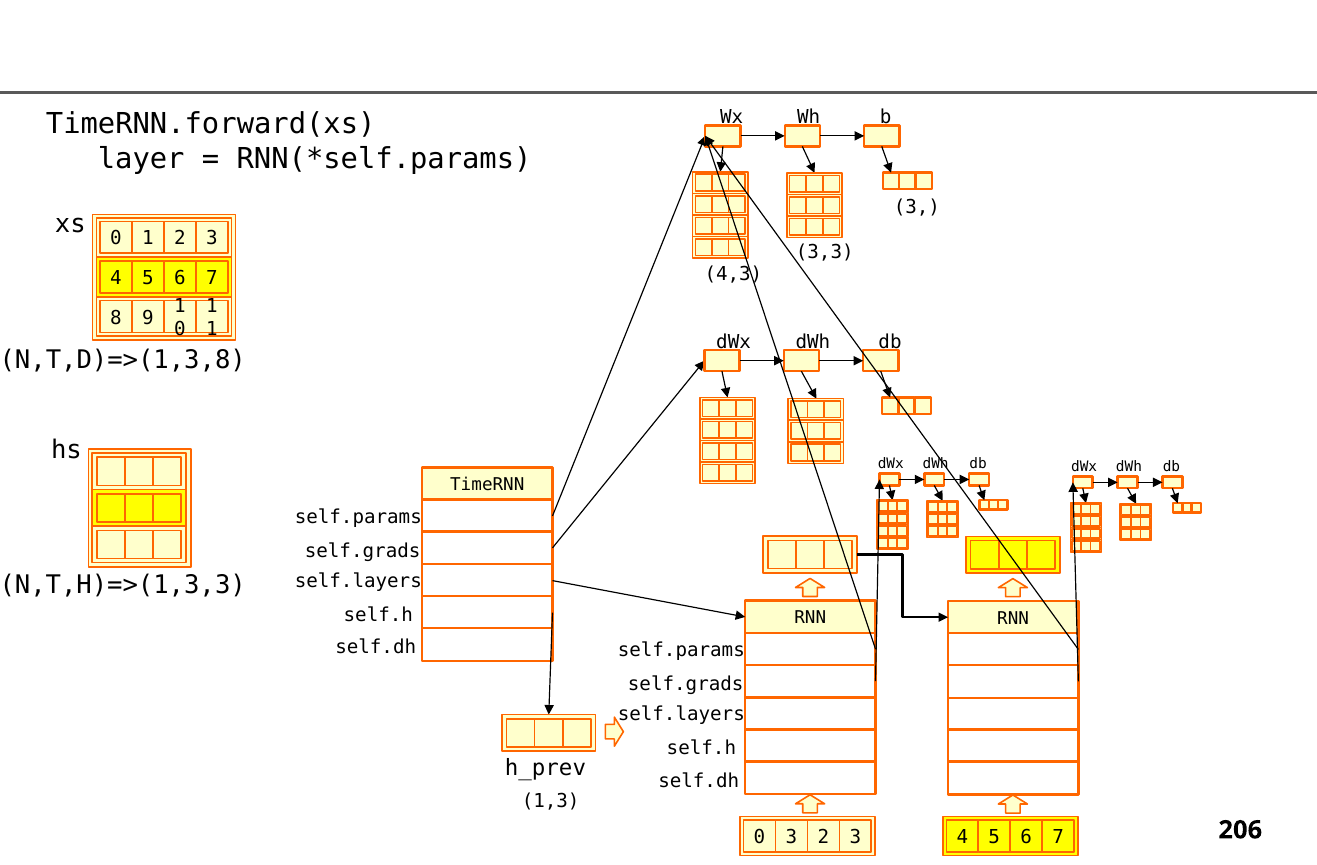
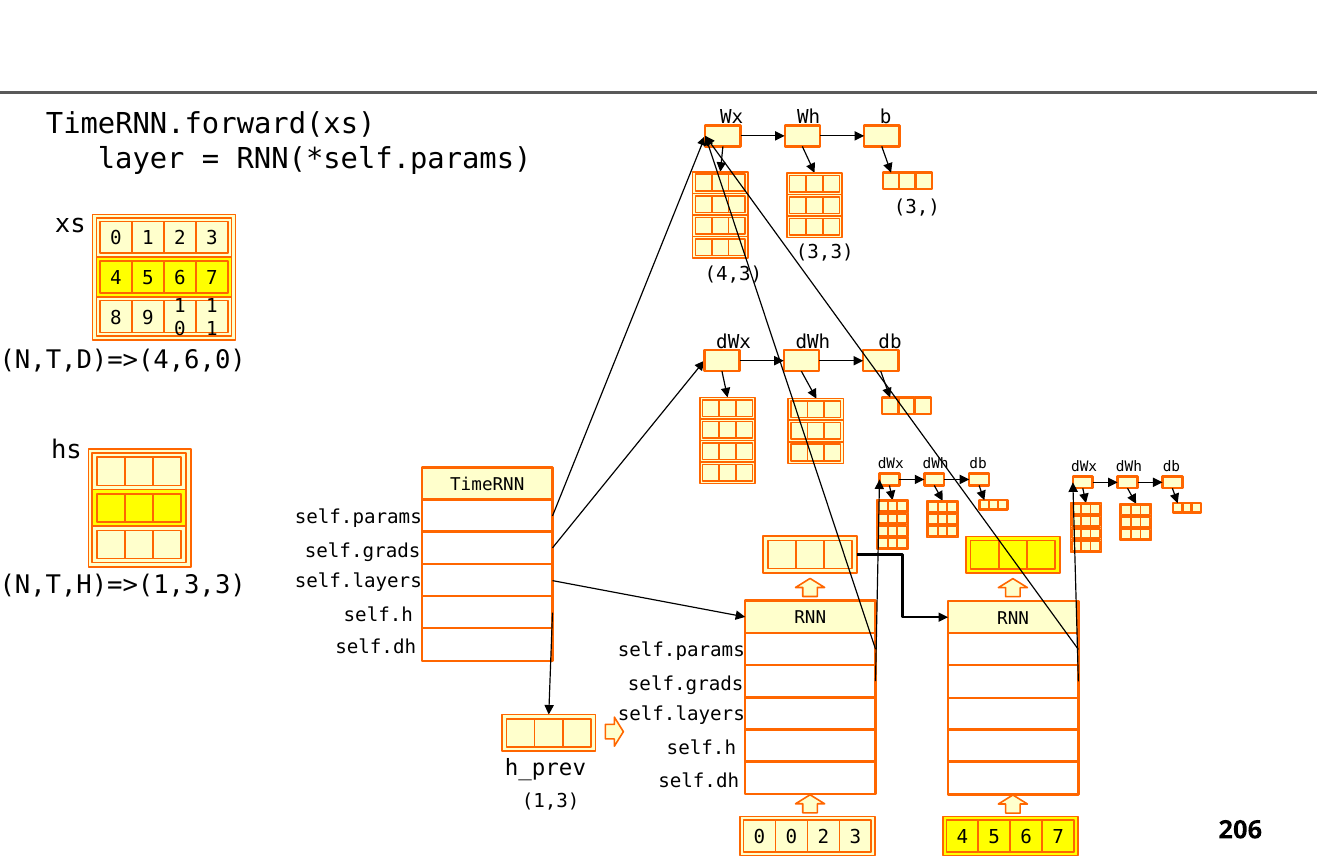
N,T,D)=>(1,3,8: N,T,D)=>(1,3,8 -> N,T,D)=>(4,6,0 (123, 360)
0 3: 3 -> 0 (791, 837)
